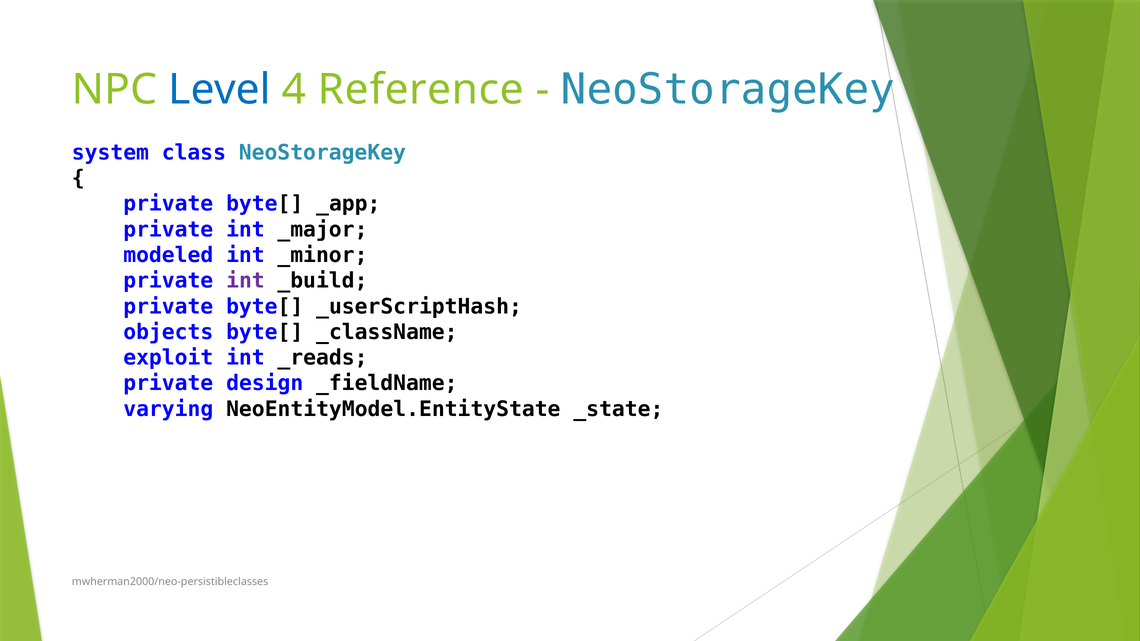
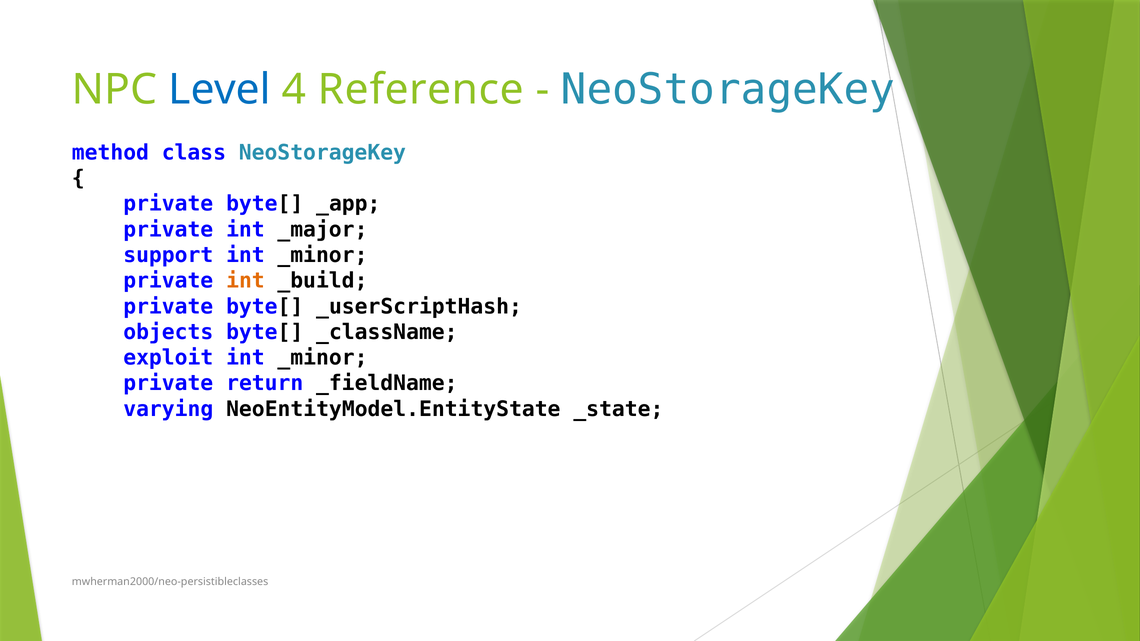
system: system -> method (110, 153)
modeled: modeled -> support (168, 255)
int colour: purple -> orange (245, 281)
_reads: _reads -> _minor (322, 358)
design: design -> return (265, 384)
